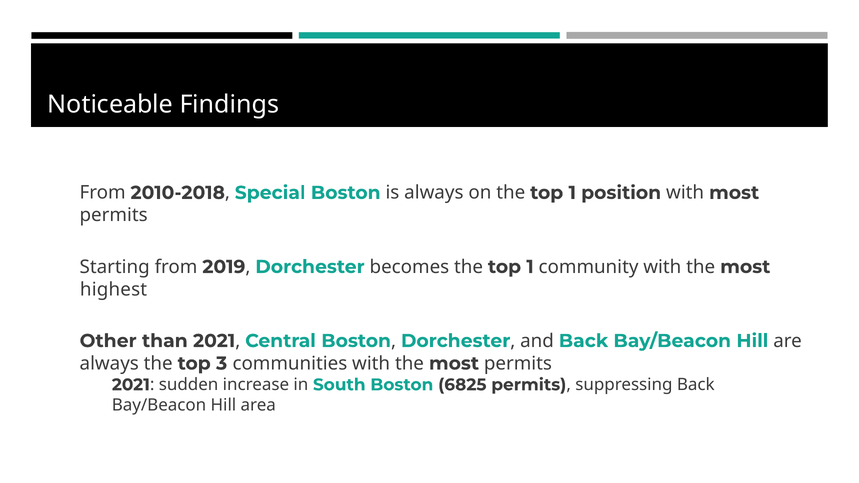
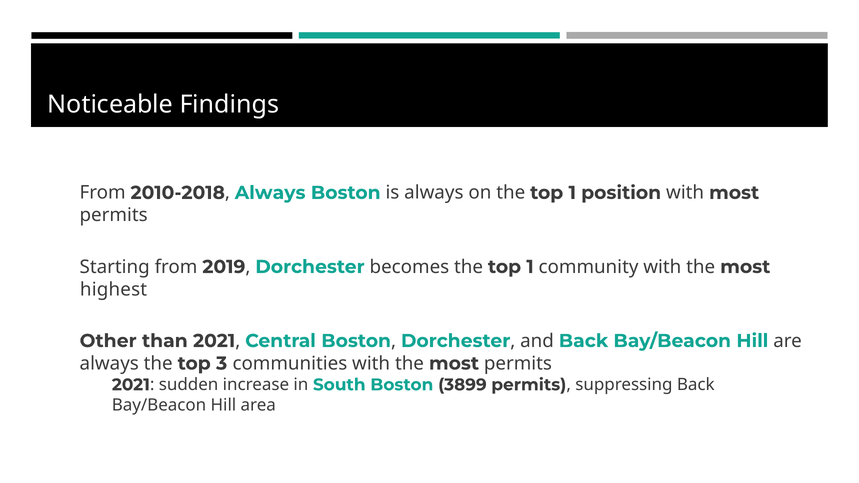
2010-2018 Special: Special -> Always (270, 193)
6825: 6825 -> 3899 (462, 385)
